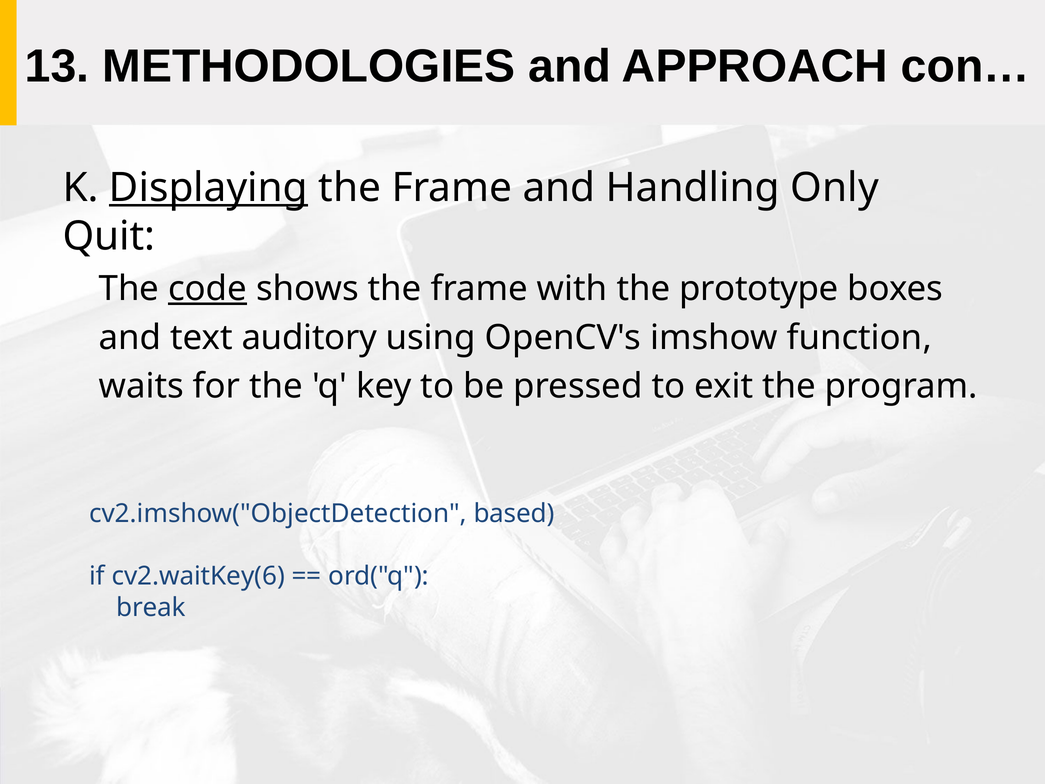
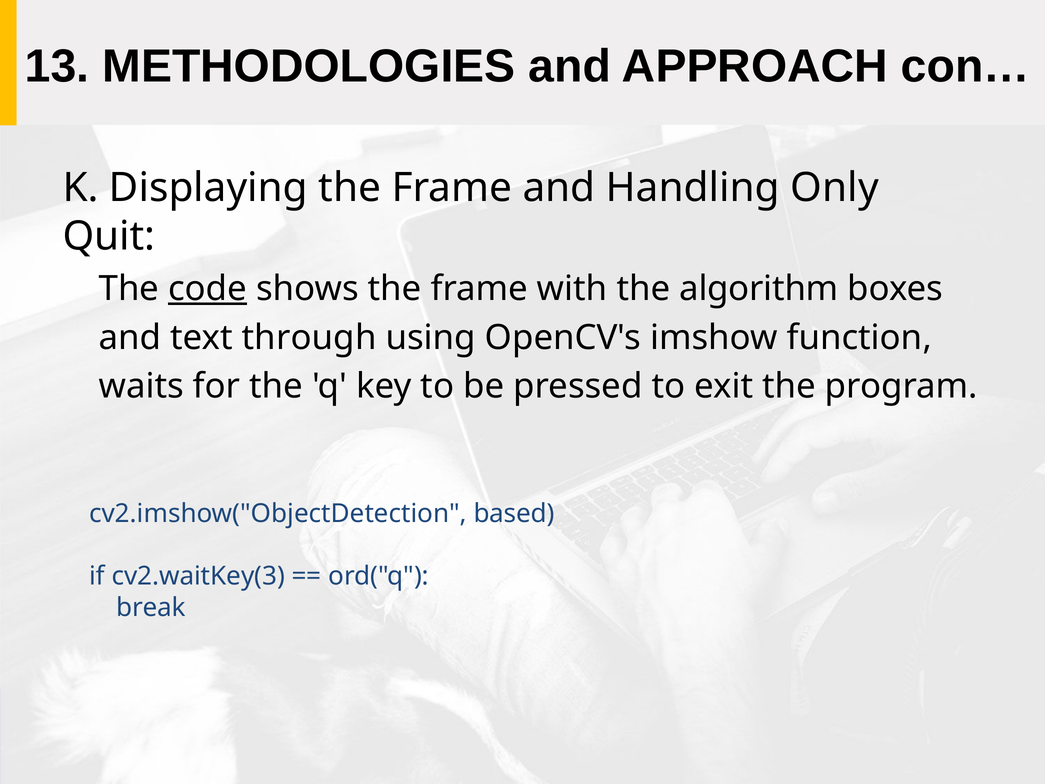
Displaying underline: present -> none (208, 188)
prototype: prototype -> algorithm (759, 289)
auditory: auditory -> through (309, 337)
cv2.waitKey(6: cv2.waitKey(6 -> cv2.waitKey(3 (198, 576)
